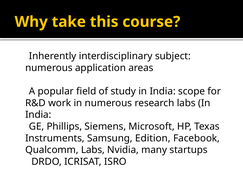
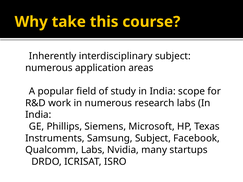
Samsung Edition: Edition -> Subject (153, 138)
